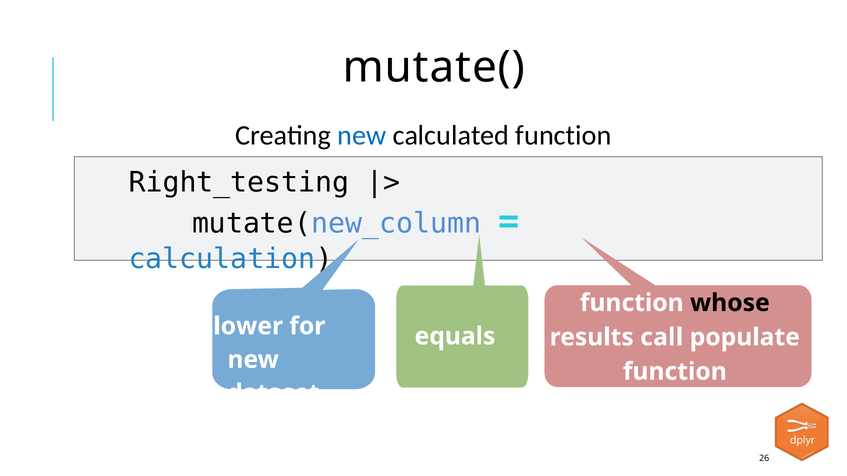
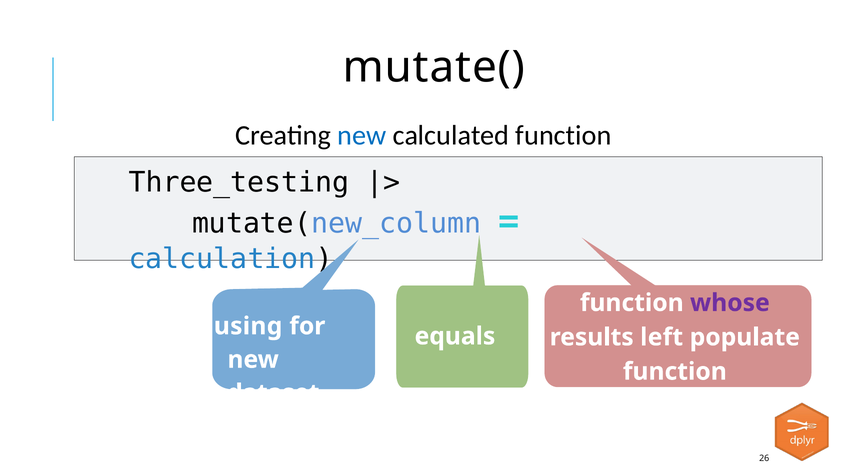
Right_testing: Right_testing -> Three_testing (239, 183)
whose colour: black -> purple (730, 303)
lower: lower -> using (248, 326)
call: call -> left (662, 338)
